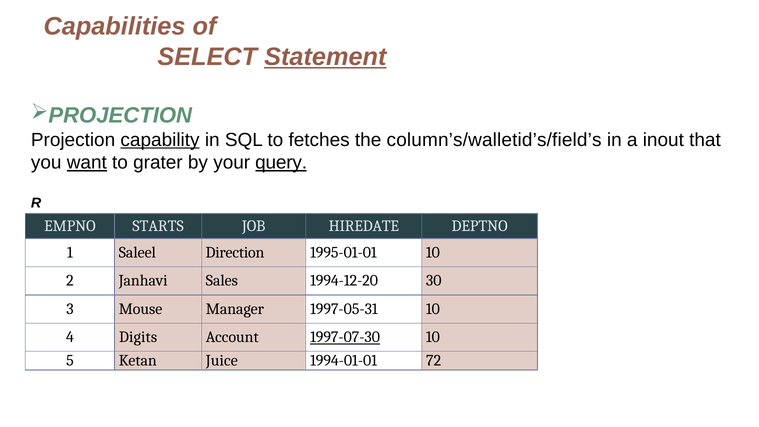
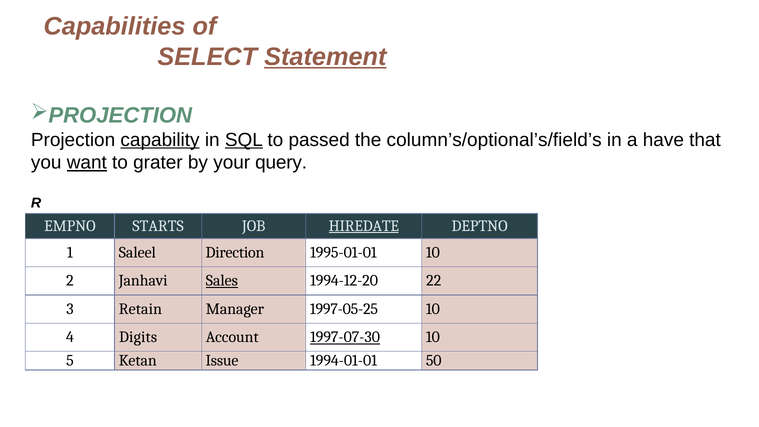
SQL underline: none -> present (244, 140)
fetches: fetches -> passed (319, 140)
column’s/walletid’s/field’s: column’s/walletid’s/field’s -> column’s/optional’s/field’s (494, 140)
inout: inout -> have (663, 140)
query underline: present -> none (281, 163)
HIREDATE underline: none -> present (364, 226)
Sales underline: none -> present (222, 281)
30: 30 -> 22 (434, 281)
Mouse: Mouse -> Retain (140, 309)
1997-05-31: 1997-05-31 -> 1997-05-25 (344, 309)
Juice: Juice -> Issue (222, 361)
72: 72 -> 50 (434, 361)
